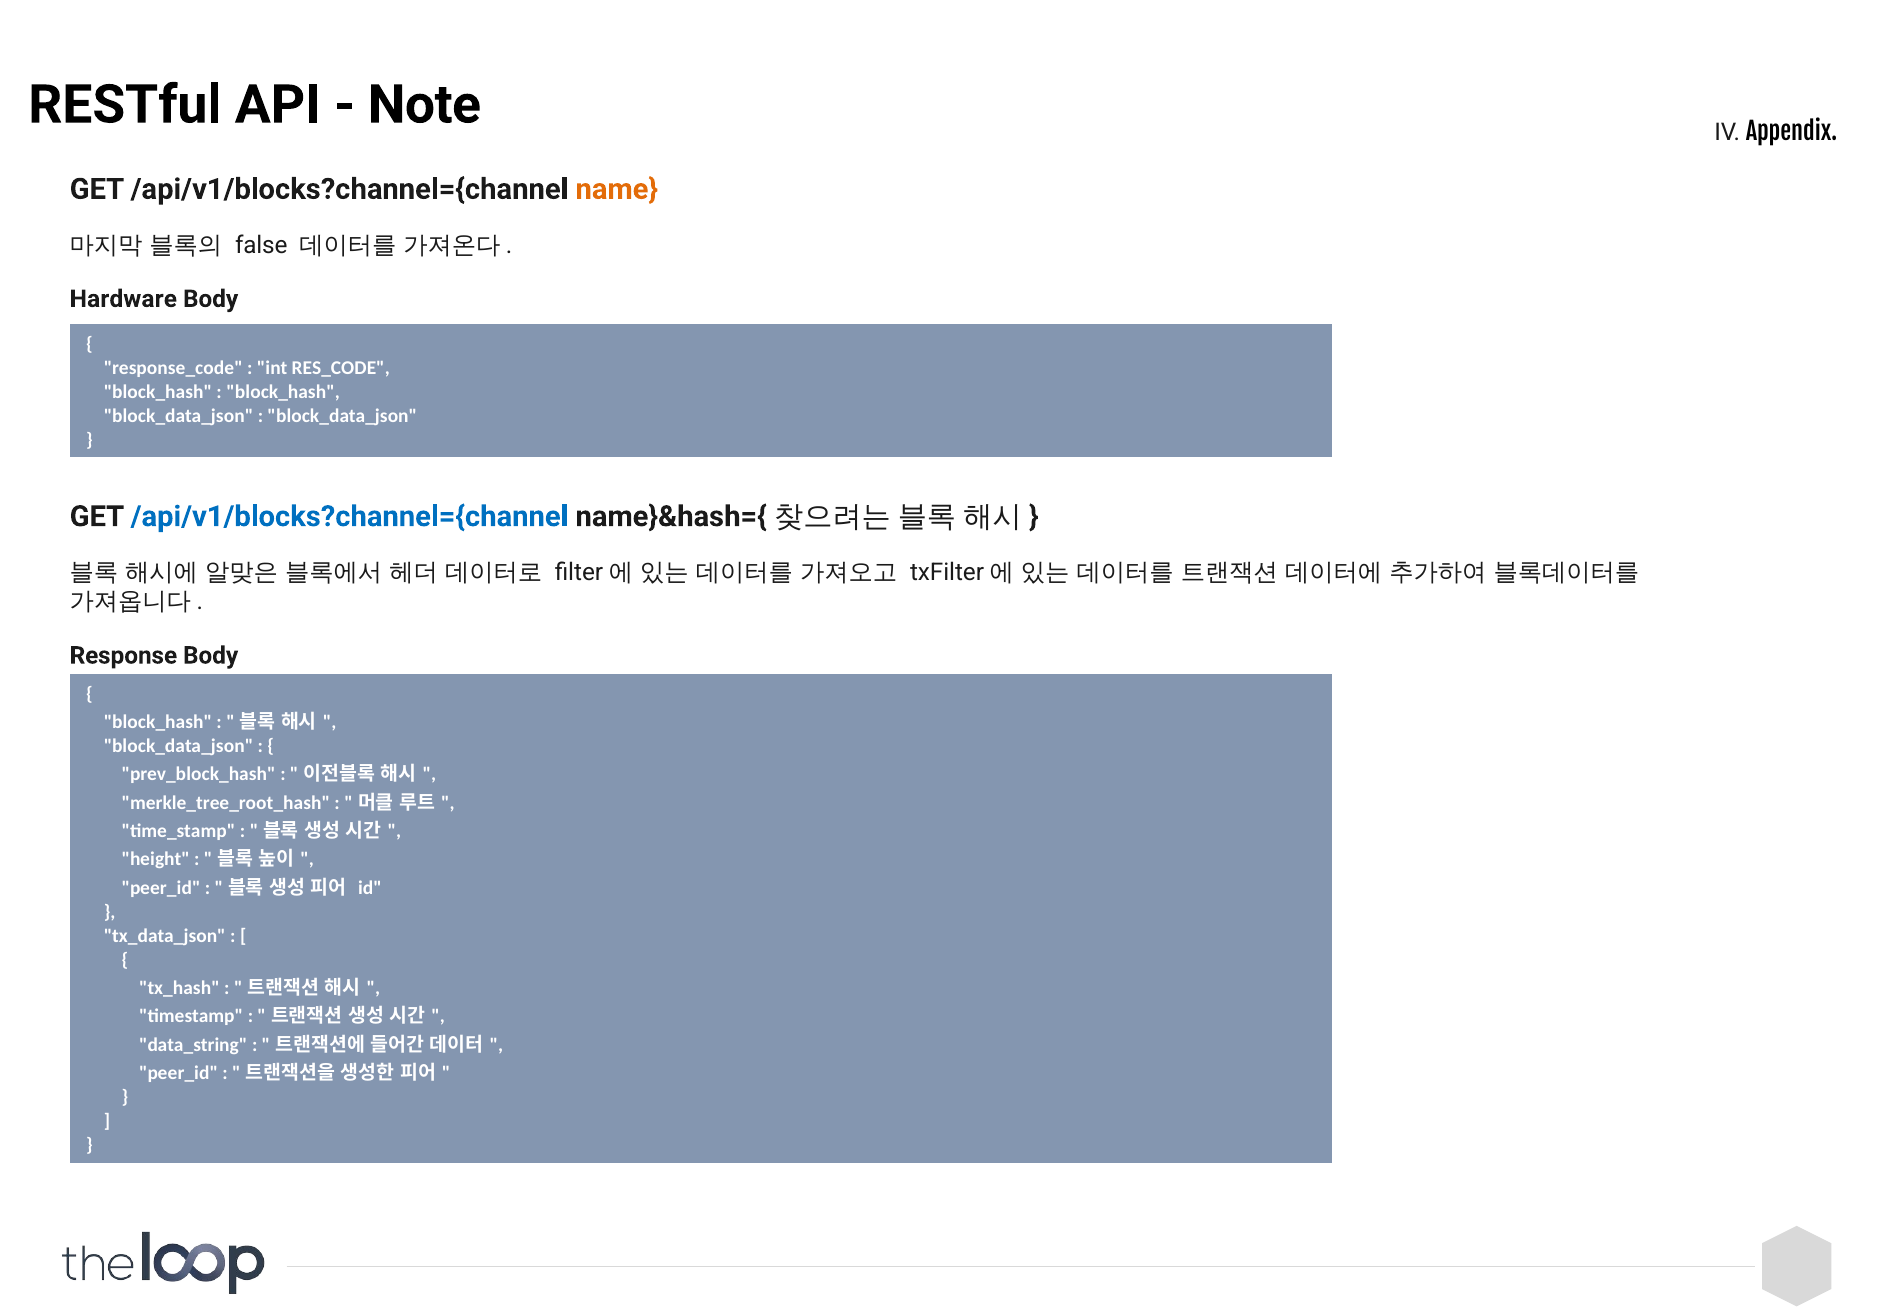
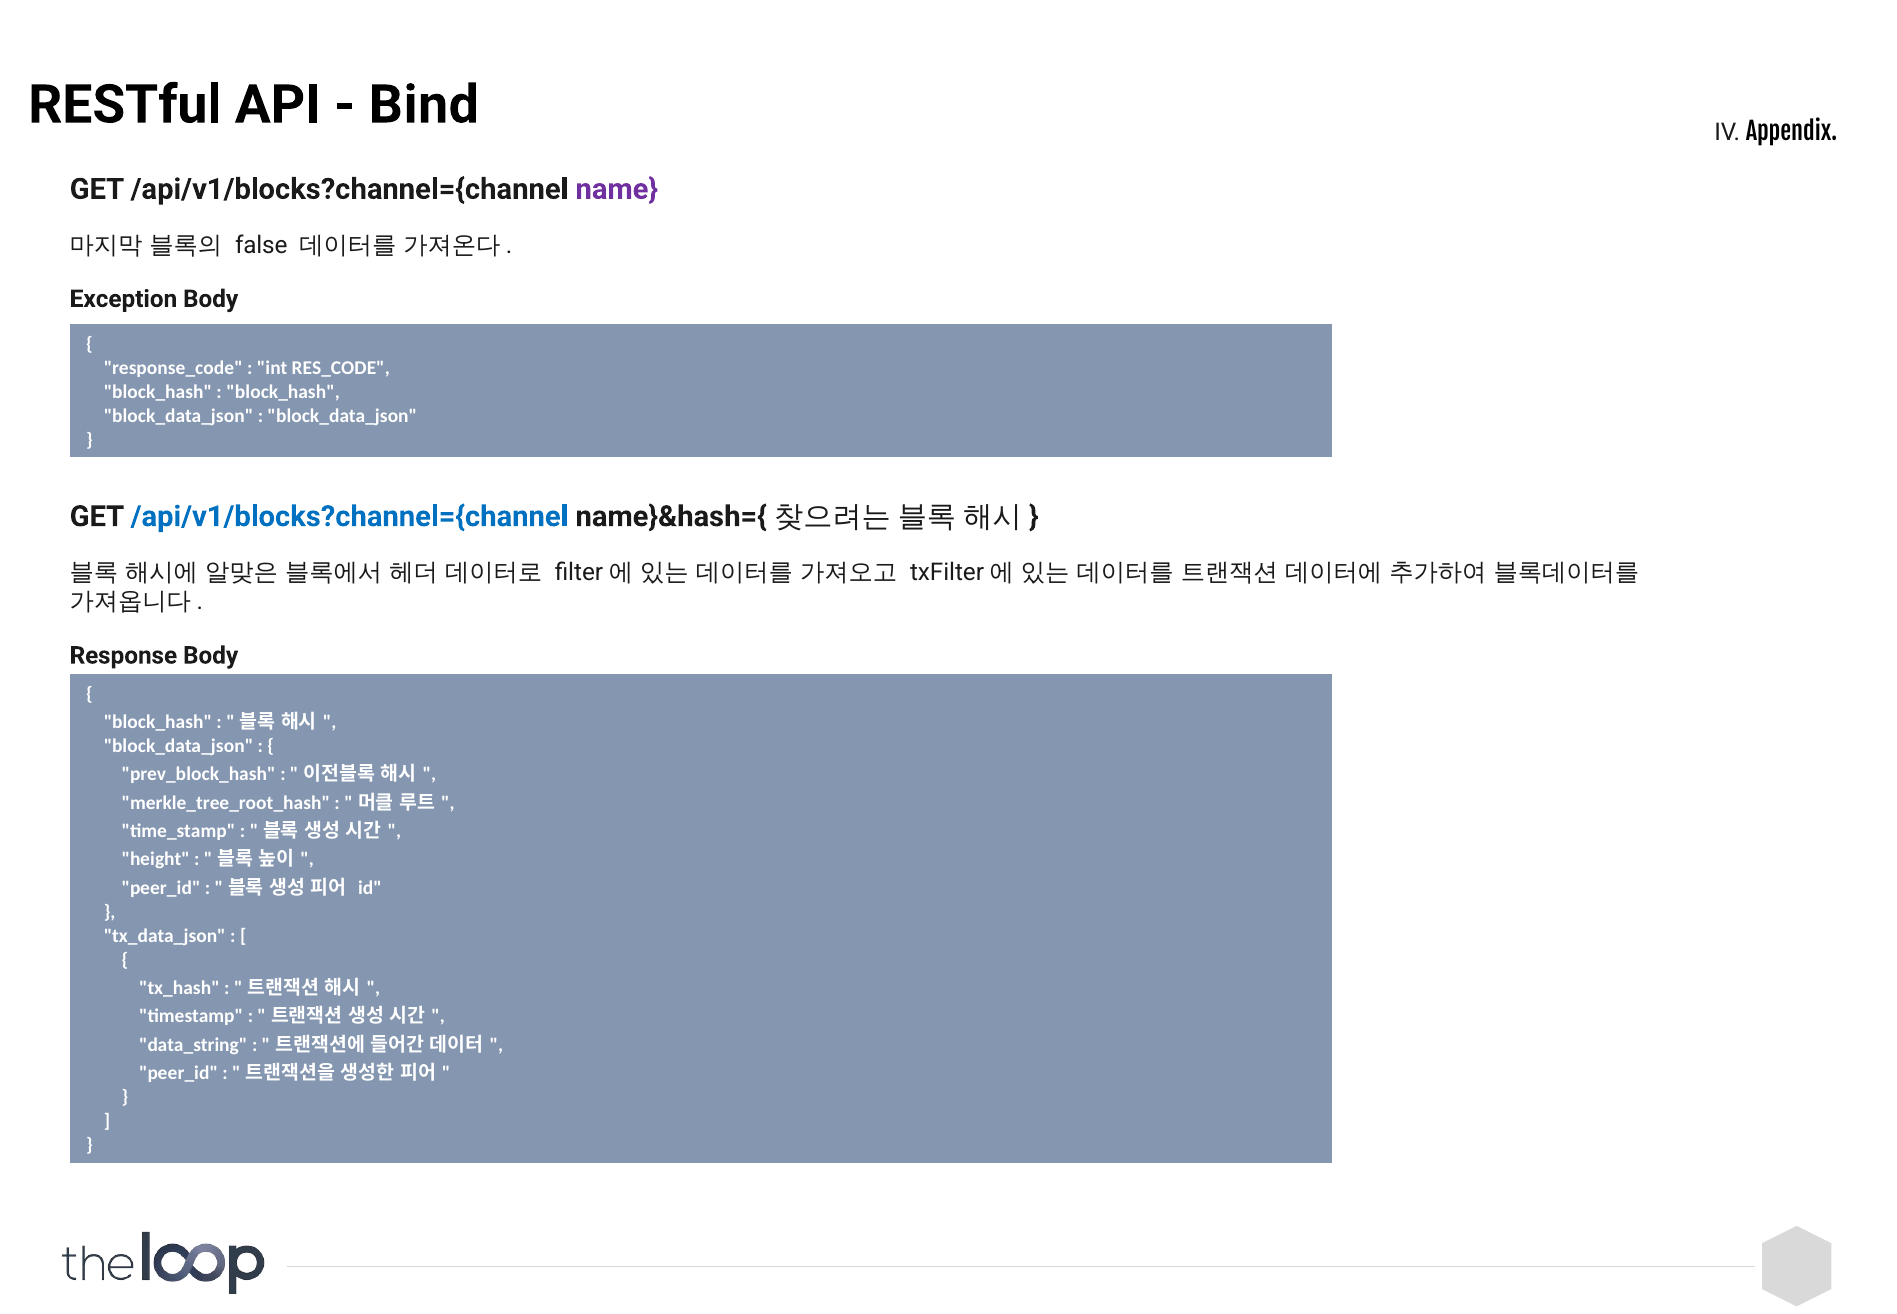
Note: Note -> Bind (424, 105)
name colour: orange -> purple (617, 189)
Hardware: Hardware -> Exception (123, 299)
